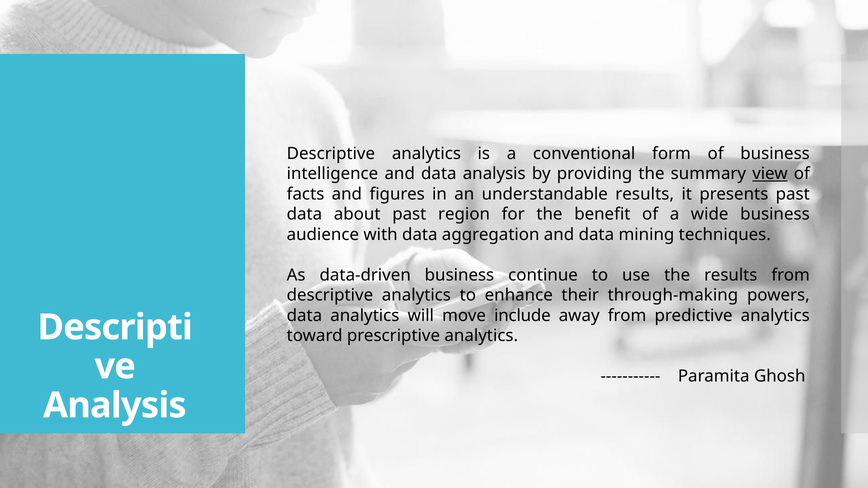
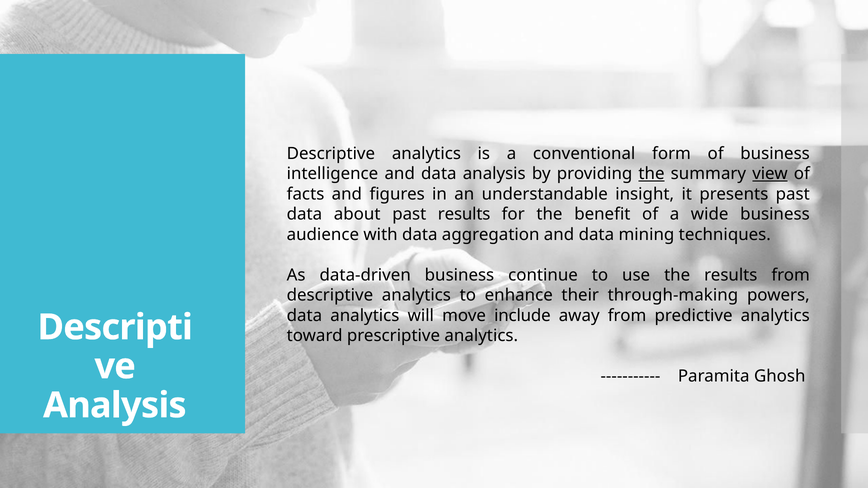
the underline: none -> present (651, 174)
understandable results: results -> insight (645, 194)
past region: region -> results (464, 214)
